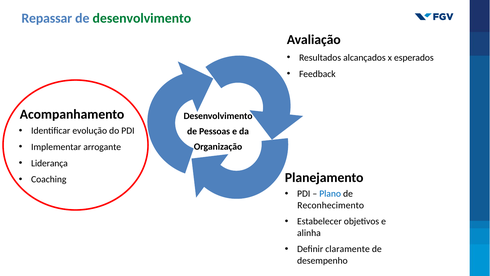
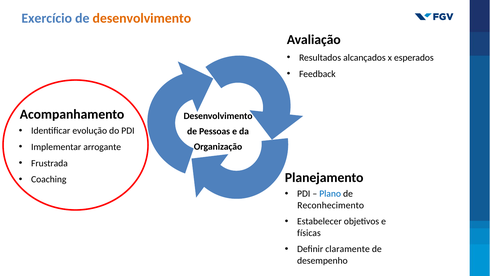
Repassar: Repassar -> Exercício (47, 18)
desenvolvimento colour: green -> orange (142, 18)
Liderança: Liderança -> Frustrada (49, 163)
alinha: alinha -> físicas (309, 233)
